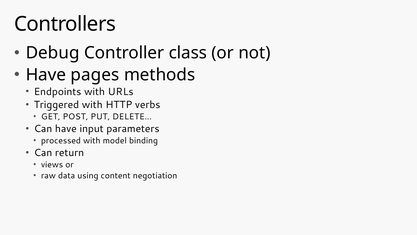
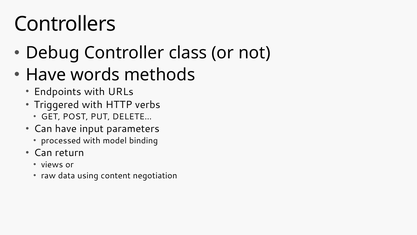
pages: pages -> words (95, 75)
